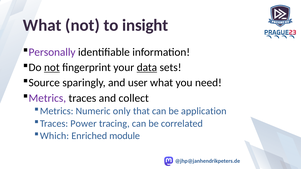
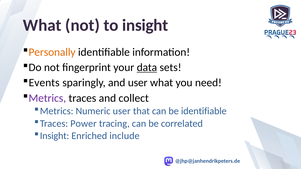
Personally colour: purple -> orange (52, 52)
not underline: present -> none (52, 68)
Source: Source -> Events (44, 83)
Numeric only: only -> user (122, 111)
be application: application -> identifiable (204, 111)
Which: Which -> Insight (55, 136)
module: module -> include (125, 136)
